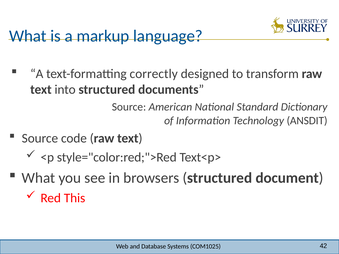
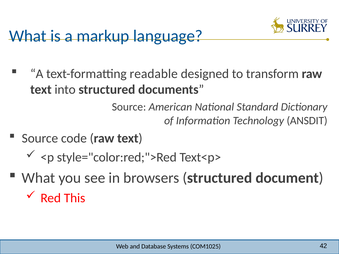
correctly: correctly -> readable (154, 74)
